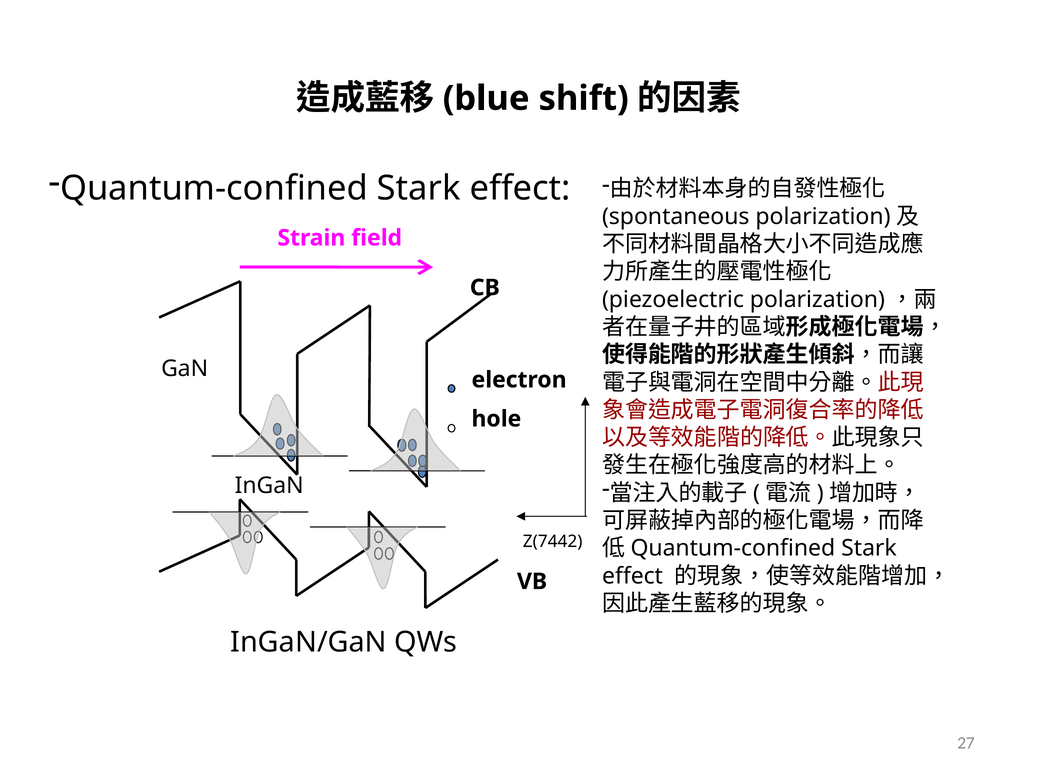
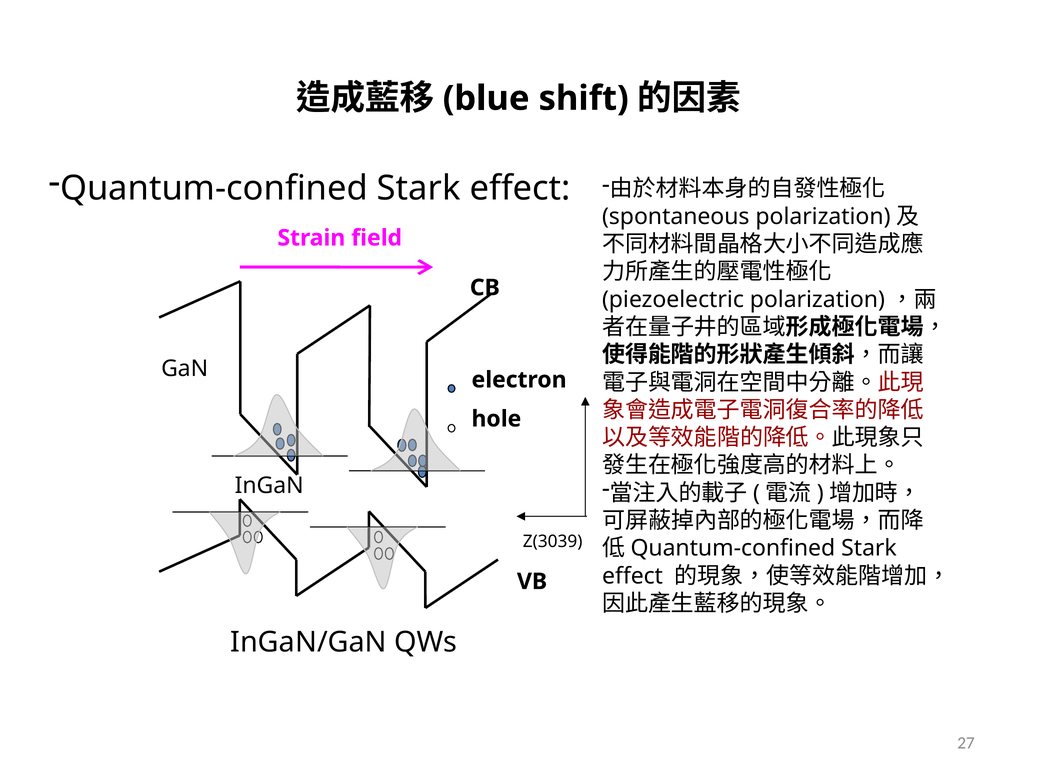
Z(7442: Z(7442 -> Z(3039 (553, 541)
